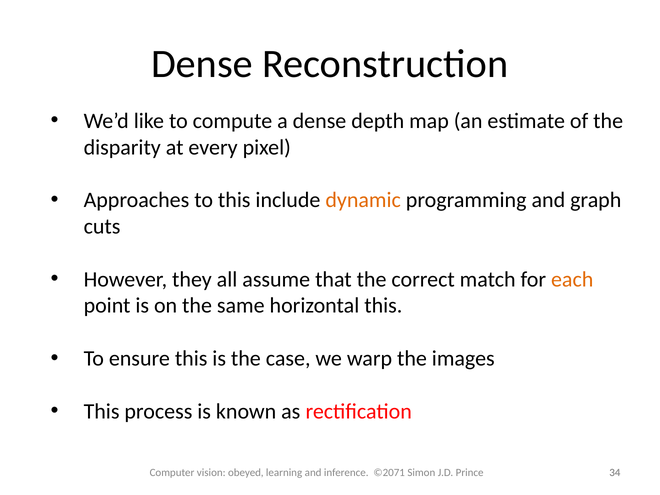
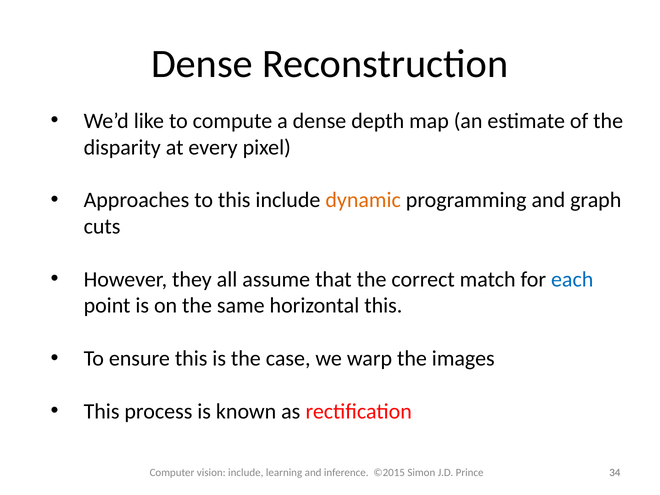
each colour: orange -> blue (572, 279)
vision obeyed: obeyed -> include (246, 473)
©2071: ©2071 -> ©2015 (389, 473)
